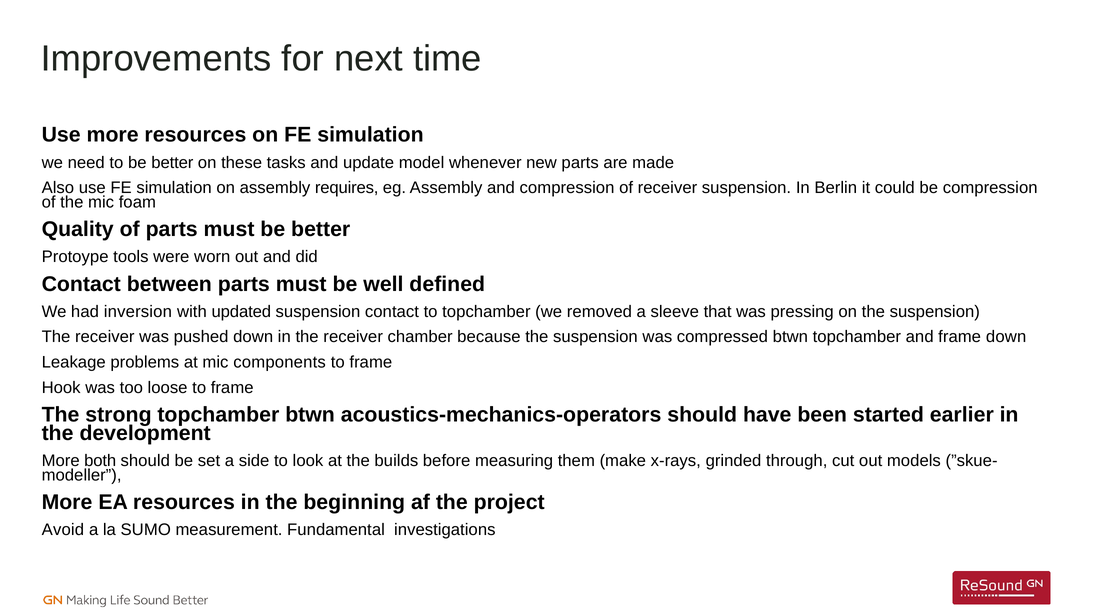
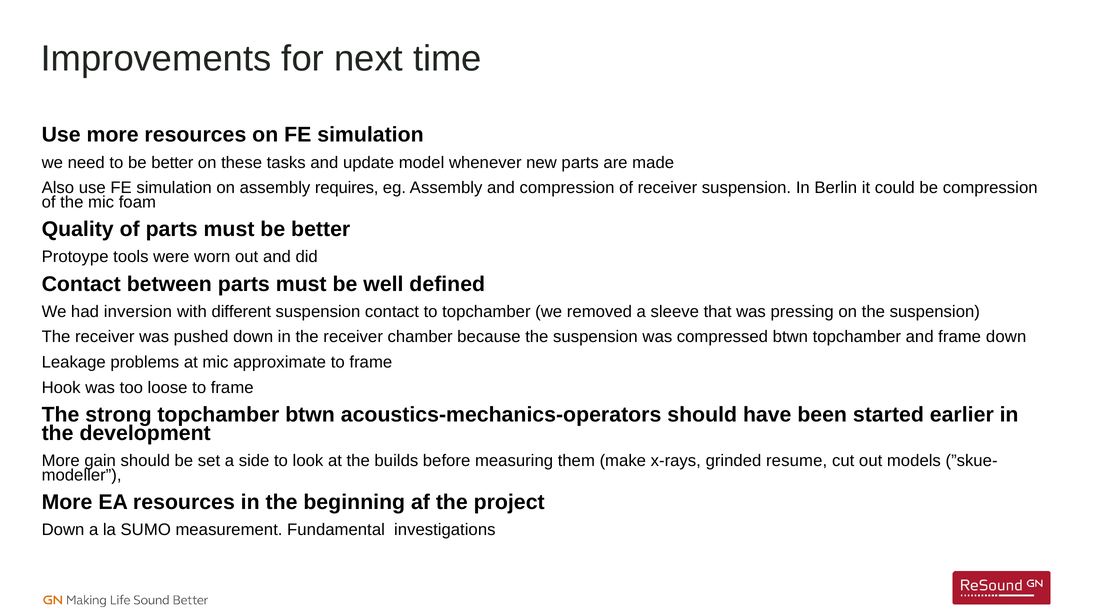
updated: updated -> different (241, 312)
components: components -> approximate (280, 362)
both: both -> gain (100, 461)
through: through -> resume (797, 461)
Avoid: Avoid -> Down (63, 530)
